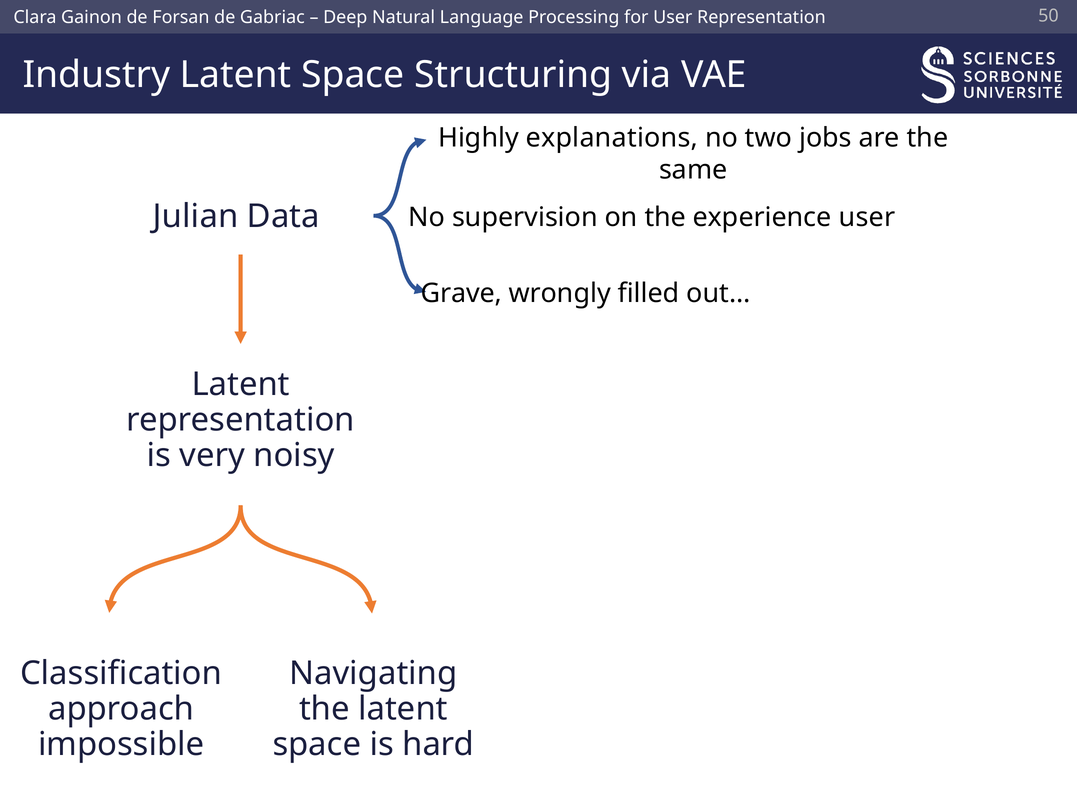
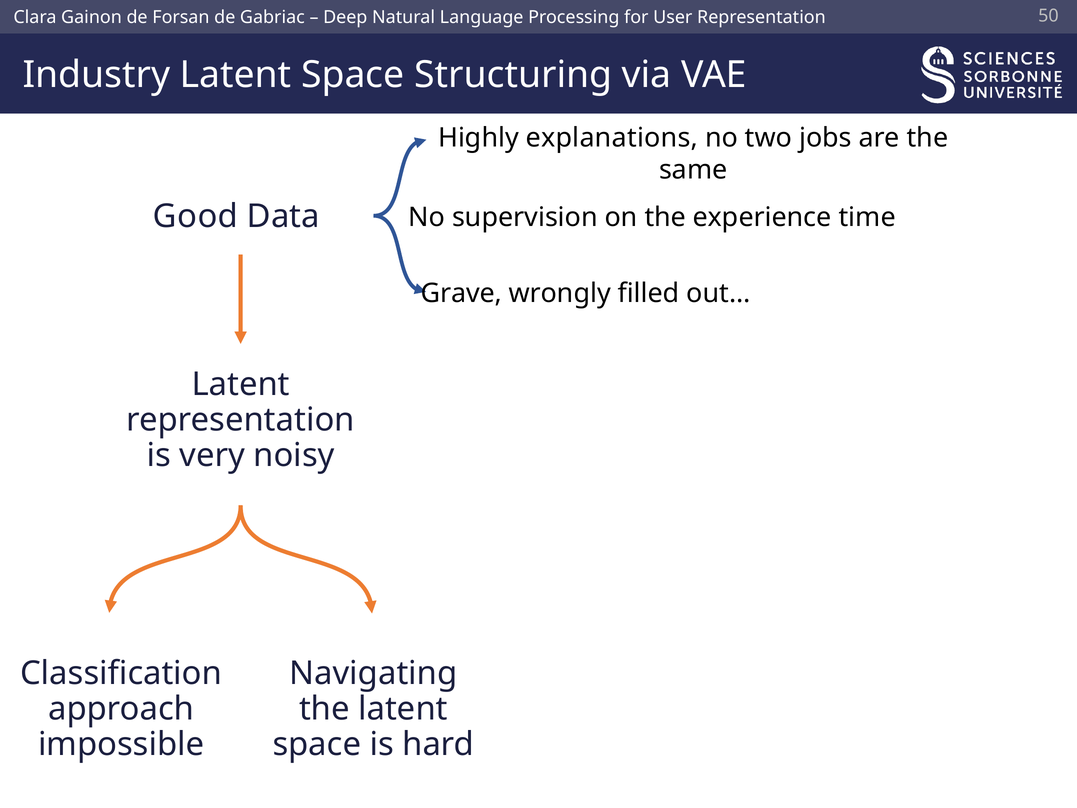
Julian: Julian -> Good (195, 216)
experience user: user -> time (867, 217)
